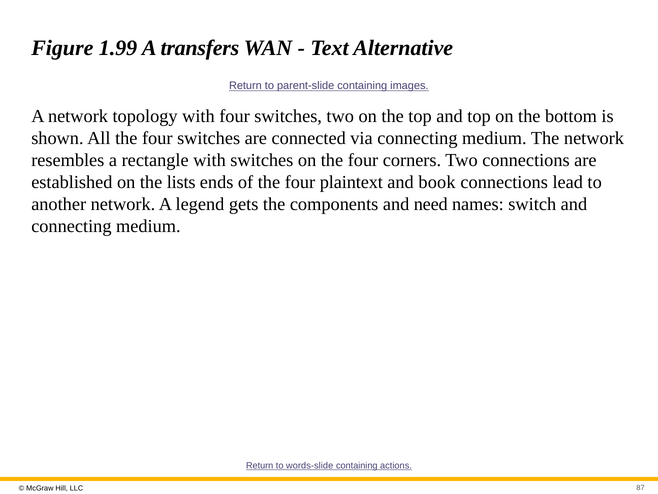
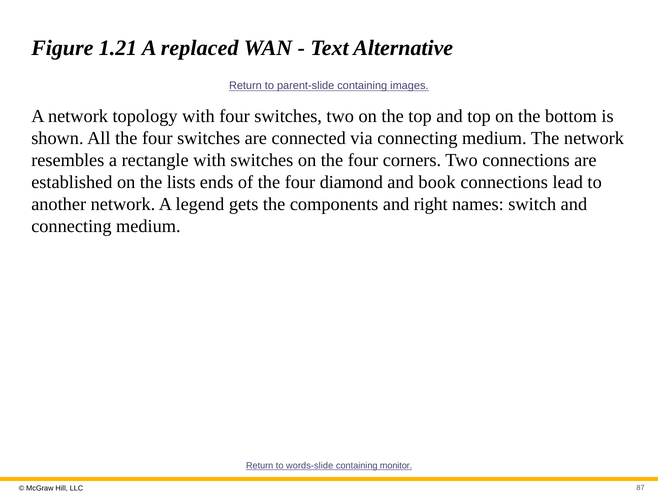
1.99: 1.99 -> 1.21 (118, 48)
transfers: transfers -> replaced (200, 48)
plaintext: plaintext -> diamond (351, 182)
need: need -> right (431, 204)
actions: actions -> monitor (396, 465)
